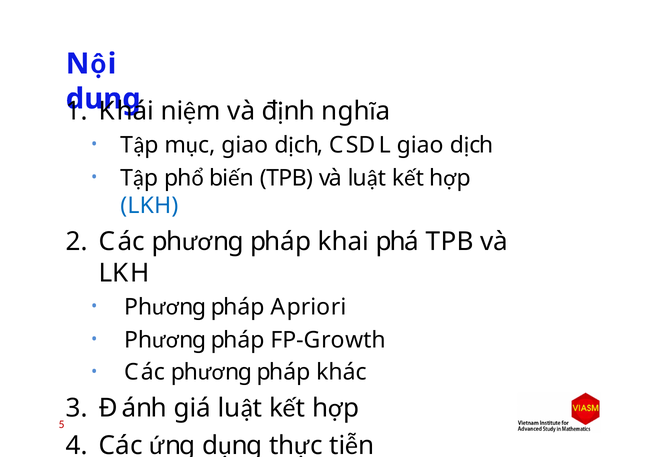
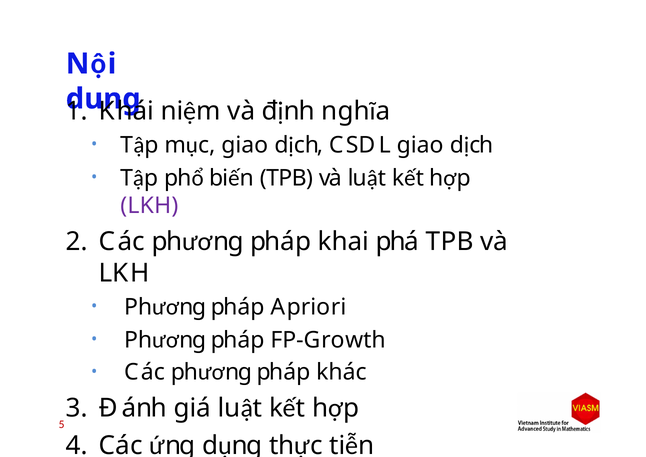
LKH colour: blue -> purple (149, 205)
